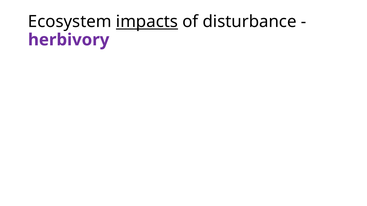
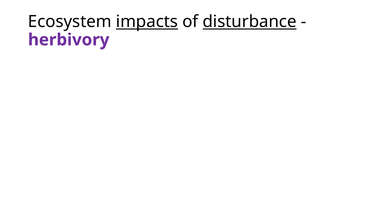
disturbance underline: none -> present (250, 22)
